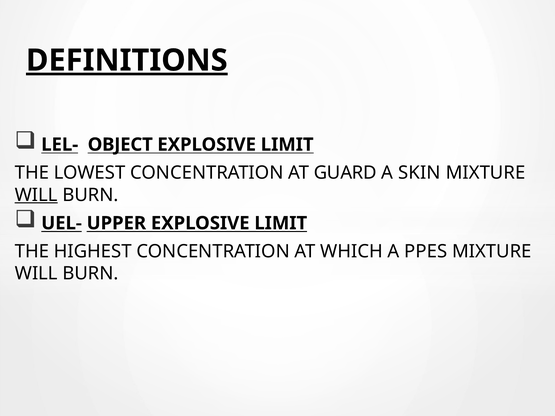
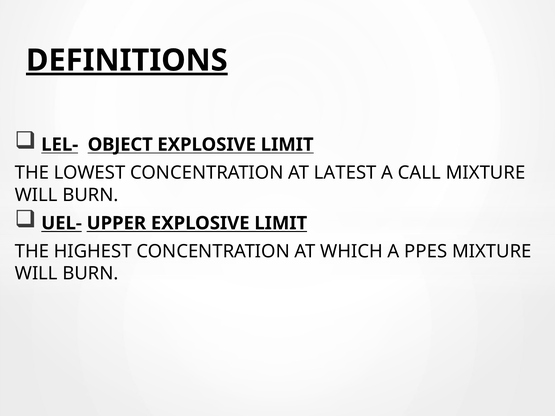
GUARD: GUARD -> LATEST (345, 173)
SKIN: SKIN -> CALL (419, 173)
WILL underline: present -> none (36, 195)
